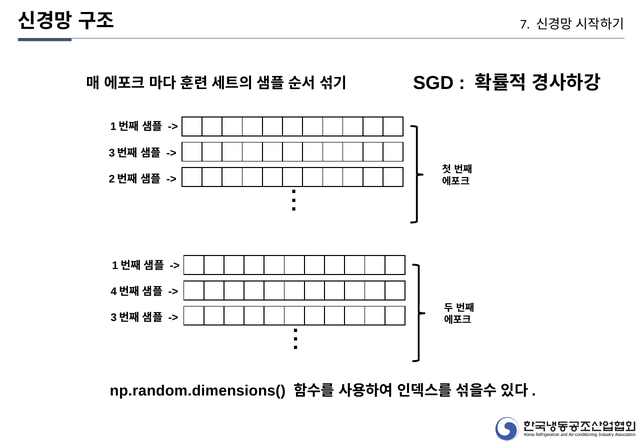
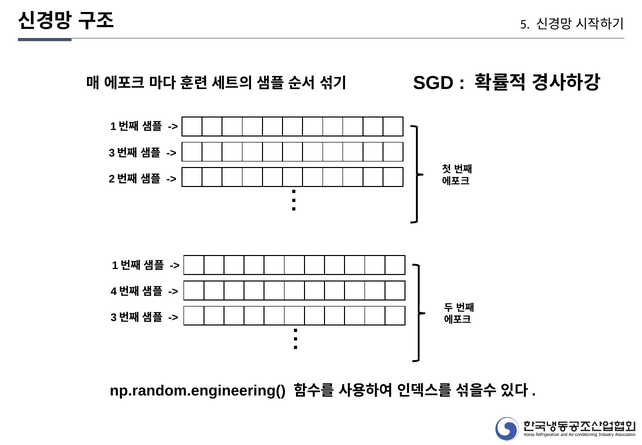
7: 7 -> 5 (525, 24)
np.random.dimensions(: np.random.dimensions( -> np.random.engineering( (198, 390)
